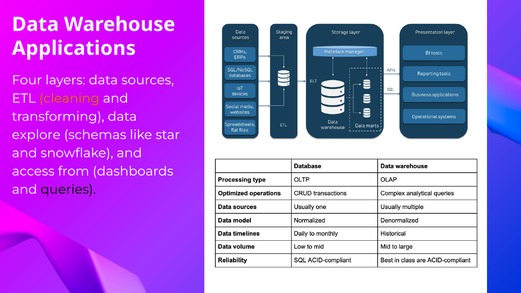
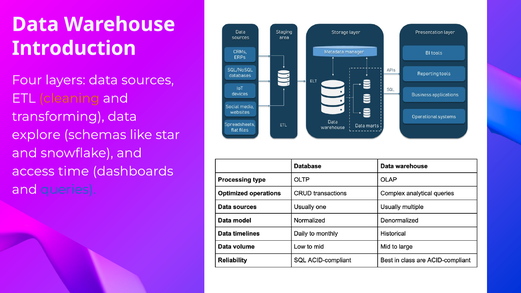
Applications: Applications -> Introduction (74, 48)
from: from -> time (74, 171)
queries colour: black -> blue (68, 189)
